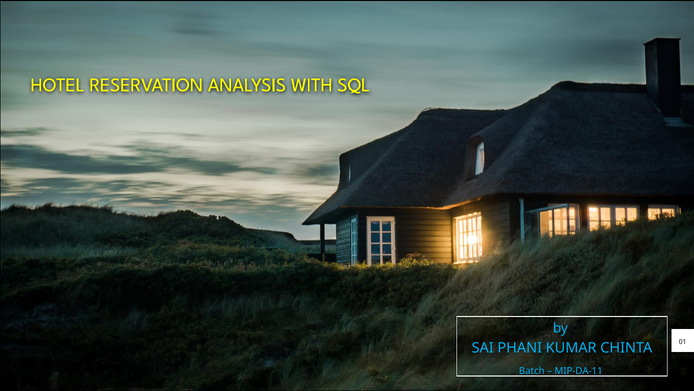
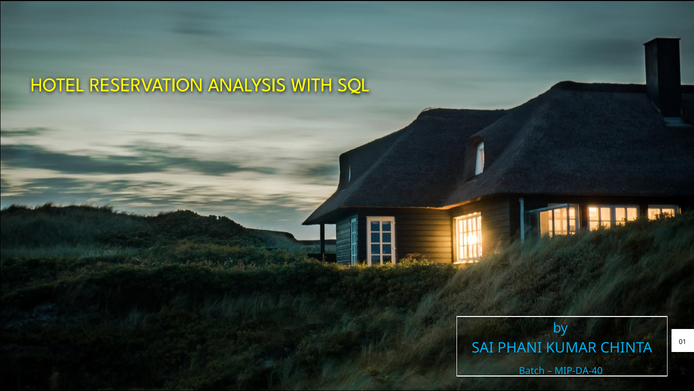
MIP-DA-11: MIP-DA-11 -> MIP-DA-40 (579, 370)
